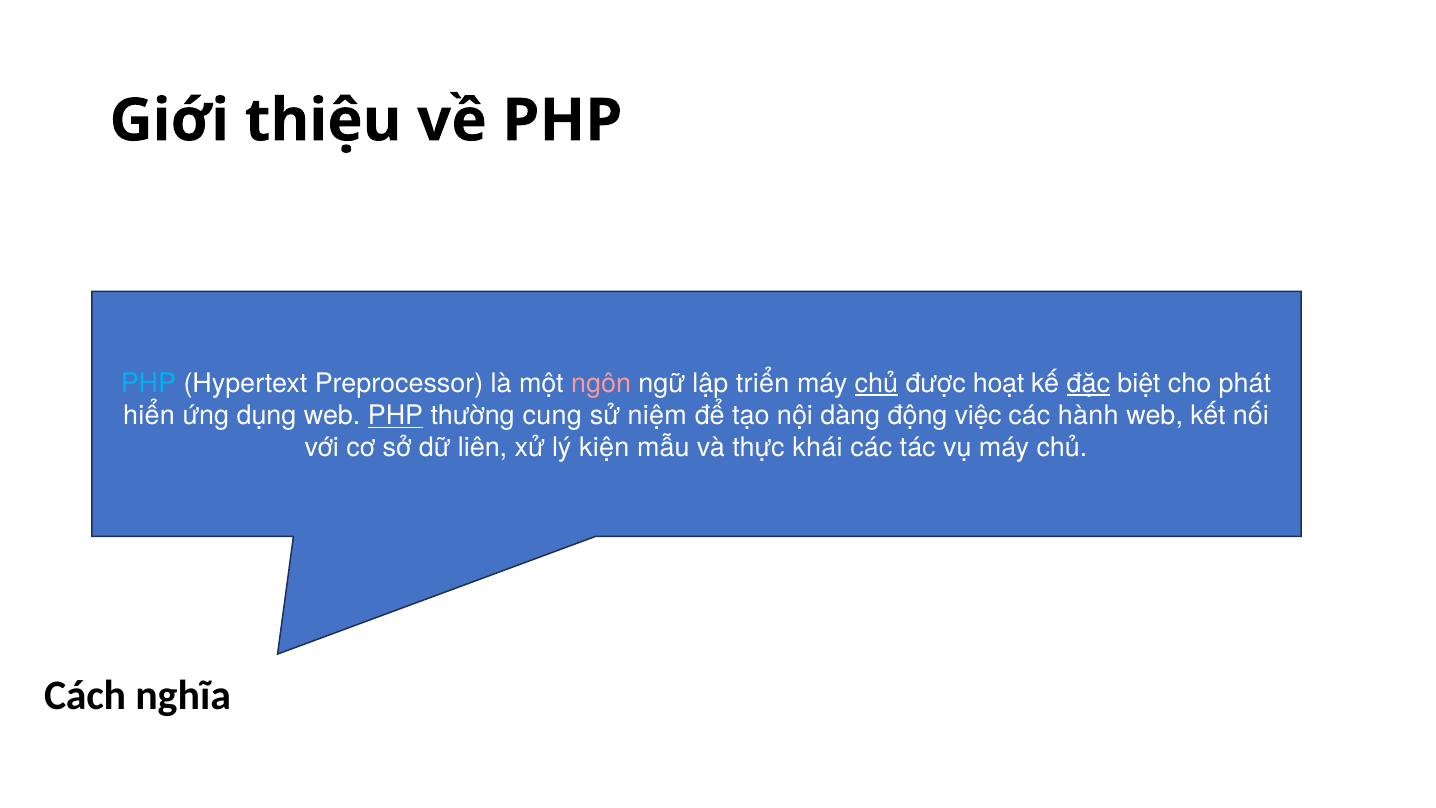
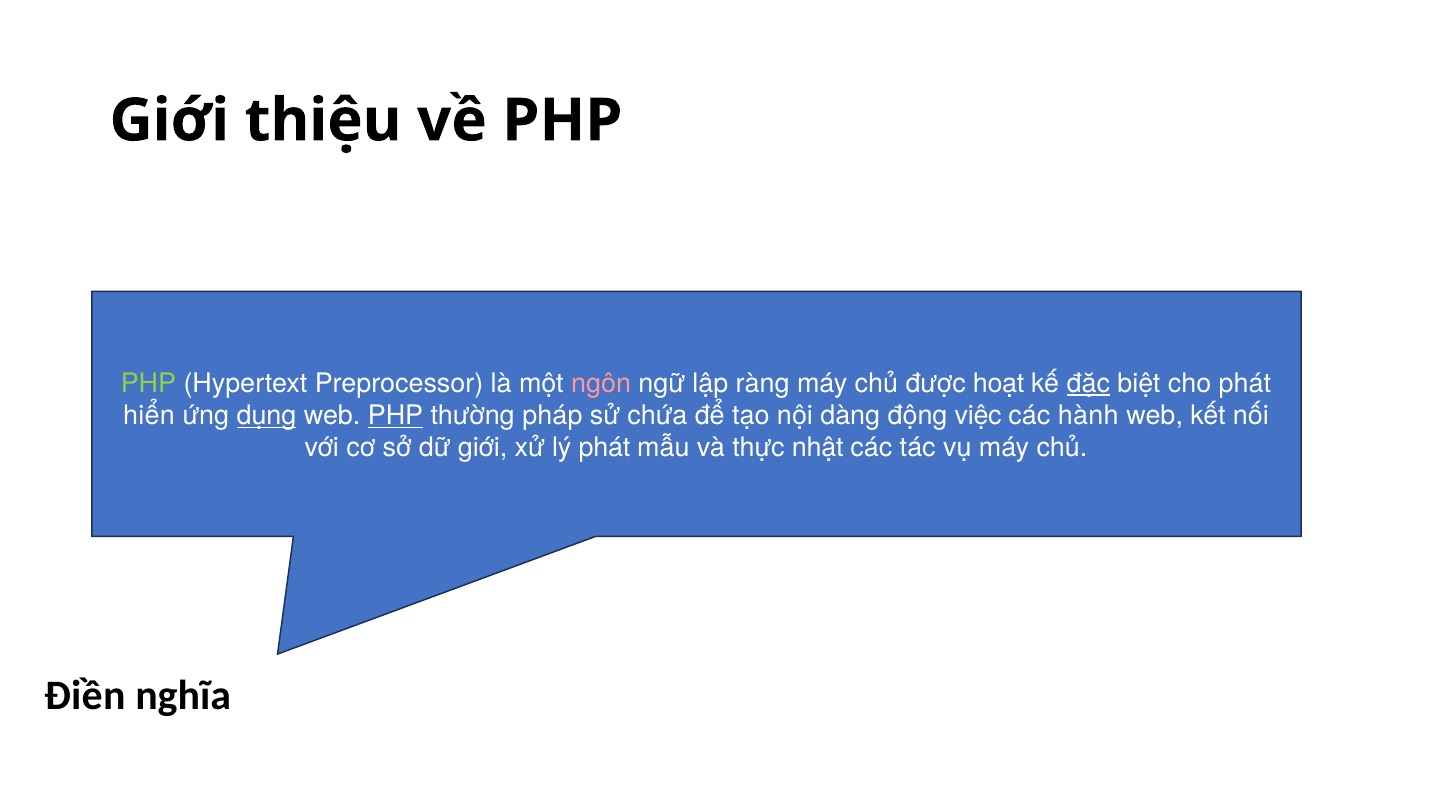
PHP colour: light blue -> light green (148, 383)
triển: triển -> ràng (763, 383)
chủ underline: present -> none (876, 383)
dụng underline: none -> present (267, 416)
cung: cung -> pháp (552, 416)
niệm: niệm -> chứa (657, 416)
dữ liên: liên -> giới (483, 448)
lý kiện: kiện -> phát (604, 448)
khái: khái -> nhật (818, 448)
Cách: Cách -> Điền (85, 695)
